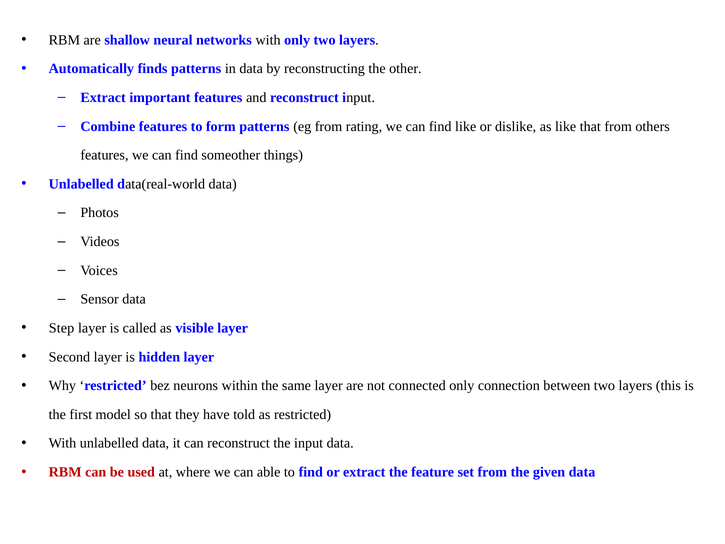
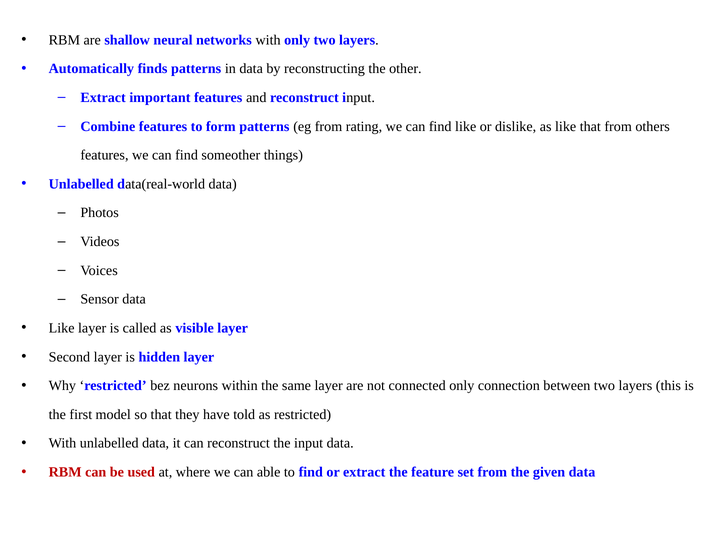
Step: Step -> Like (62, 328)
